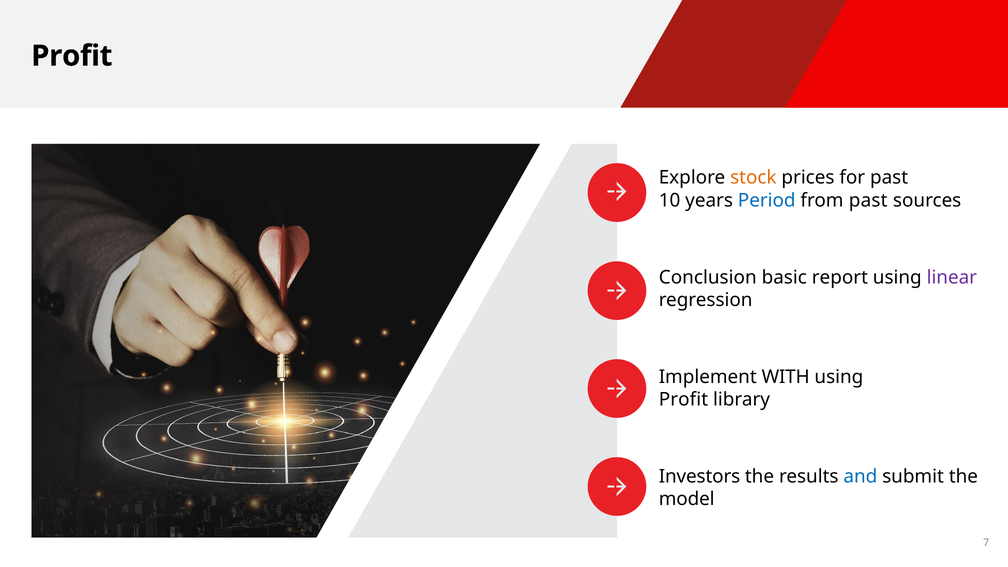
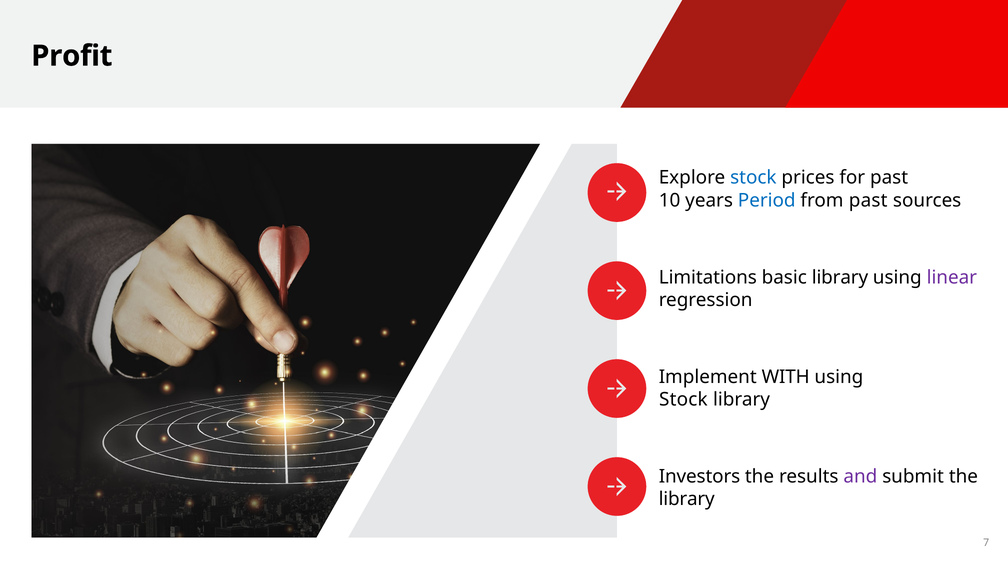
stock colour: orange -> blue (753, 178)
Conclusion: Conclusion -> Limitations (708, 277)
basic report: report -> library (840, 277)
Profit: Profit -> Stock (683, 400)
and colour: blue -> purple (860, 477)
model: model -> library (687, 499)
